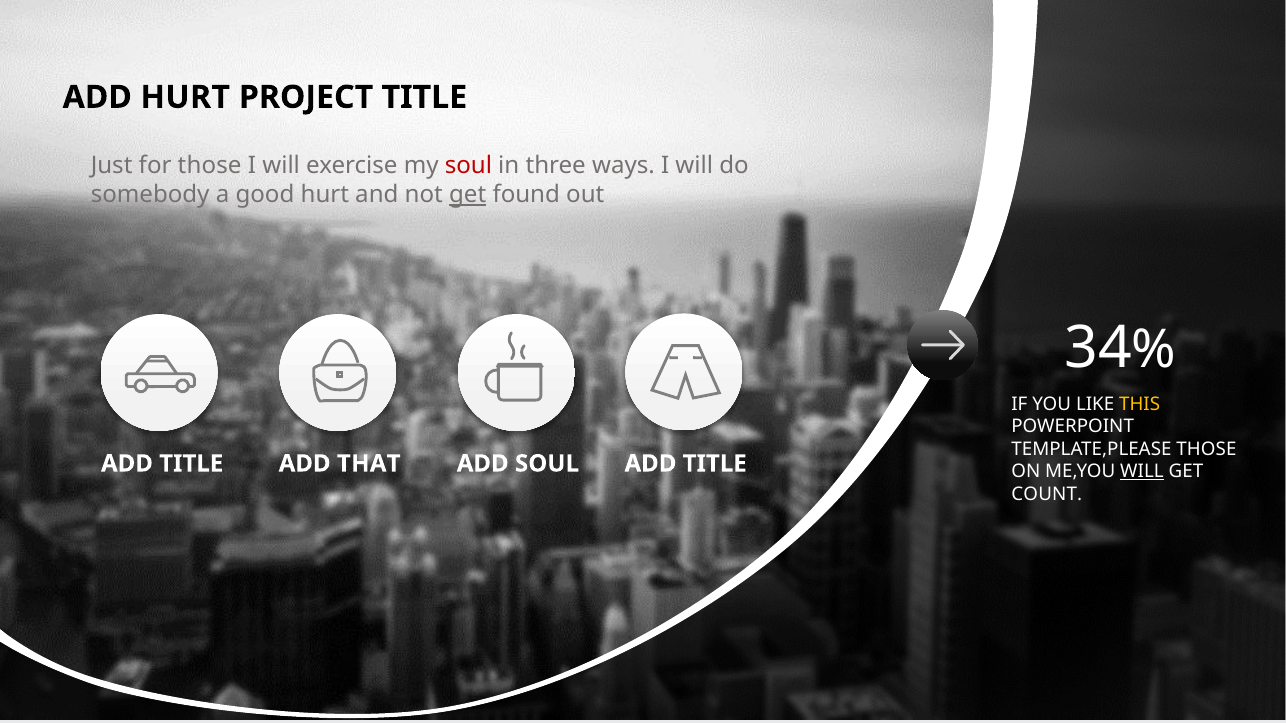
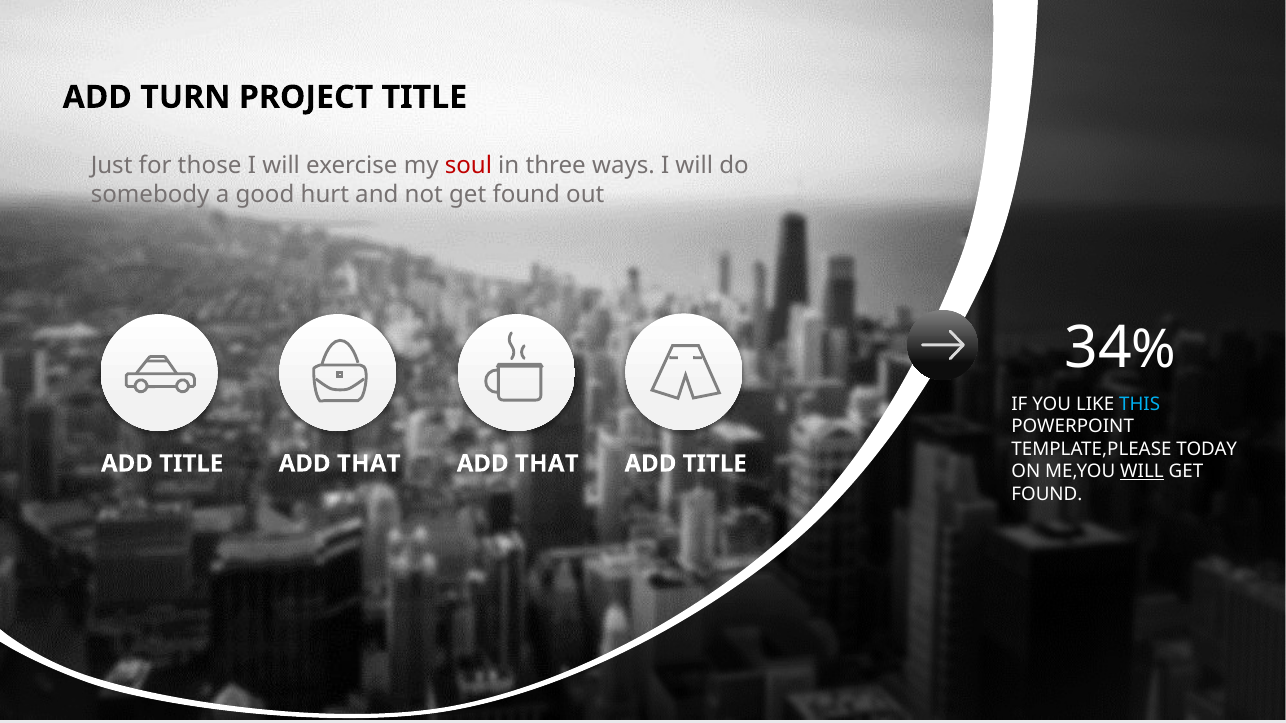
ADD HURT: HURT -> TURN (185, 97)
get underline: present -> none (468, 195)
THIS colour: yellow -> light blue (1140, 404)
TEMPLATE,PLEASE THOSE: THOSE -> TODAY (1207, 449)
SOUL: SOUL -> THAT (547, 464)
COUNT: COUNT -> FOUND (1047, 494)
